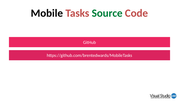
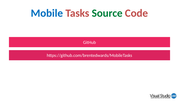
Mobile colour: black -> blue (47, 13)
